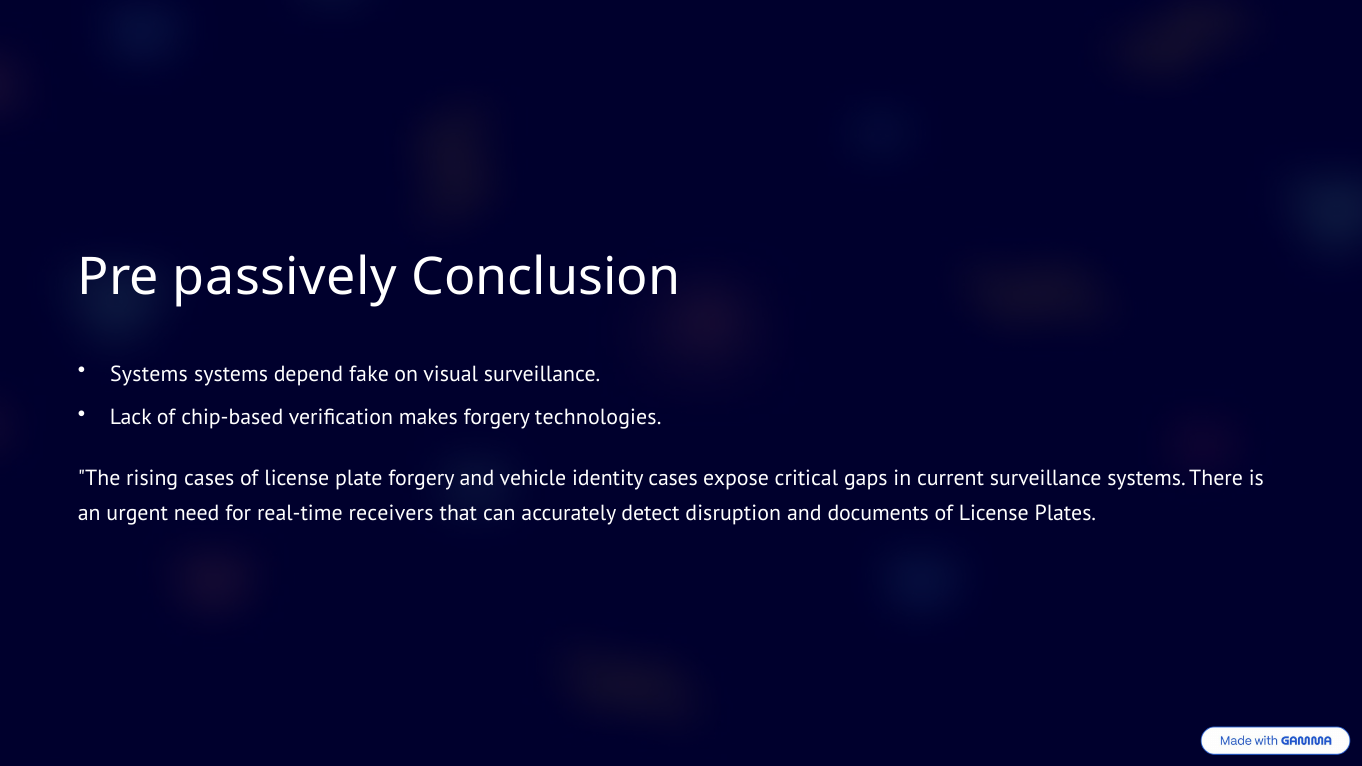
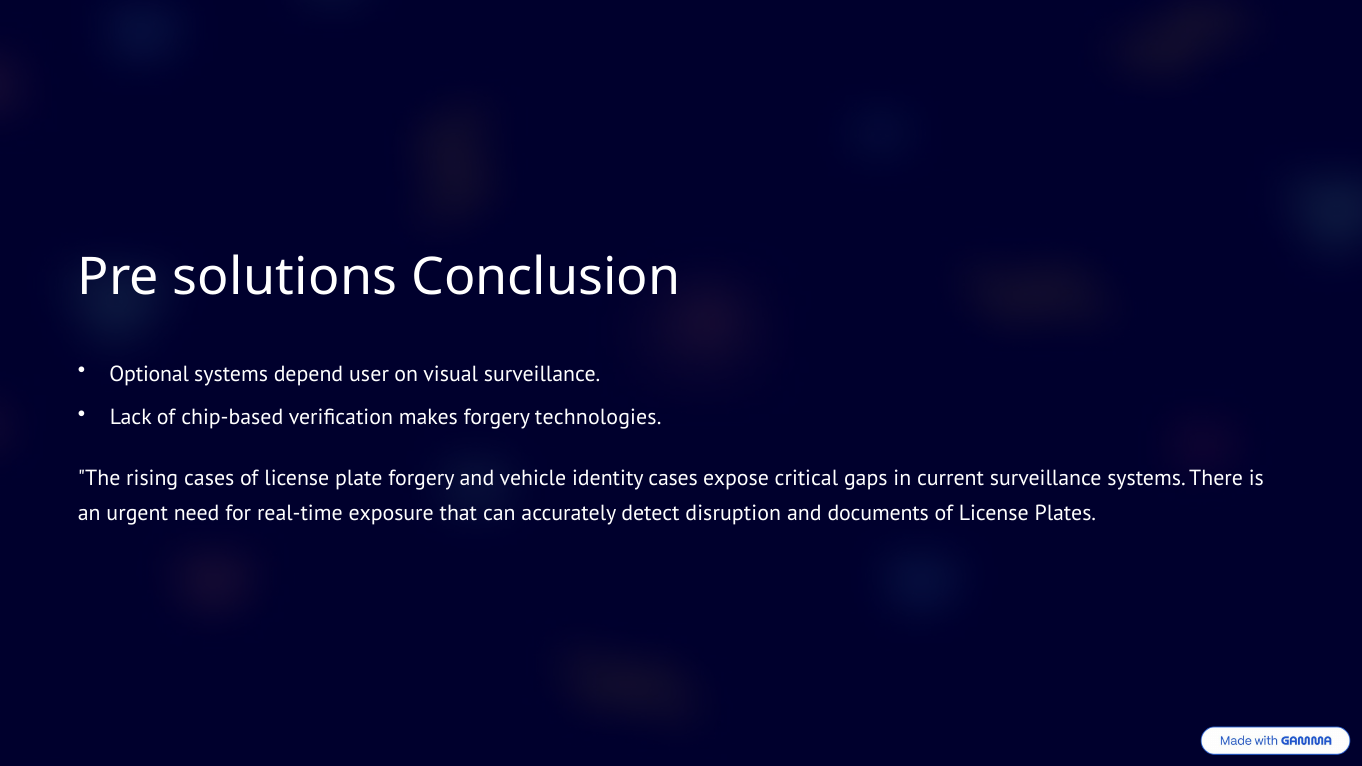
passively: passively -> solutions (285, 278)
Systems: Systems -> Optional (149, 374)
fake: fake -> user (369, 374)
receivers: receivers -> exposure (391, 514)
